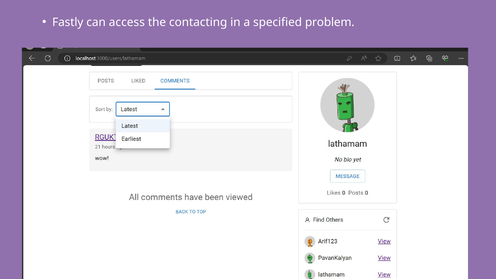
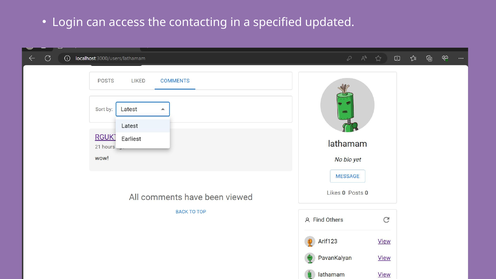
Fastly: Fastly -> Login (68, 22)
problem: problem -> updated (330, 22)
